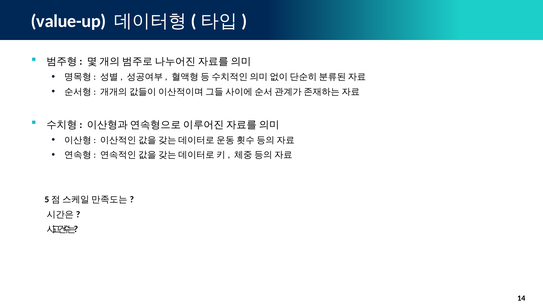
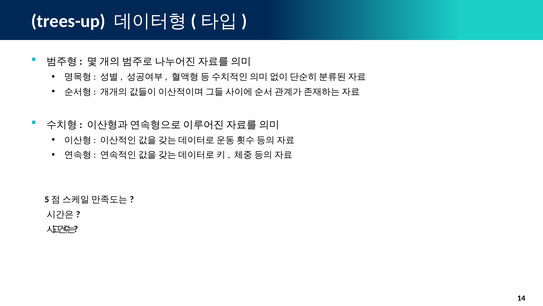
value-up: value-up -> trees-up (68, 21)
